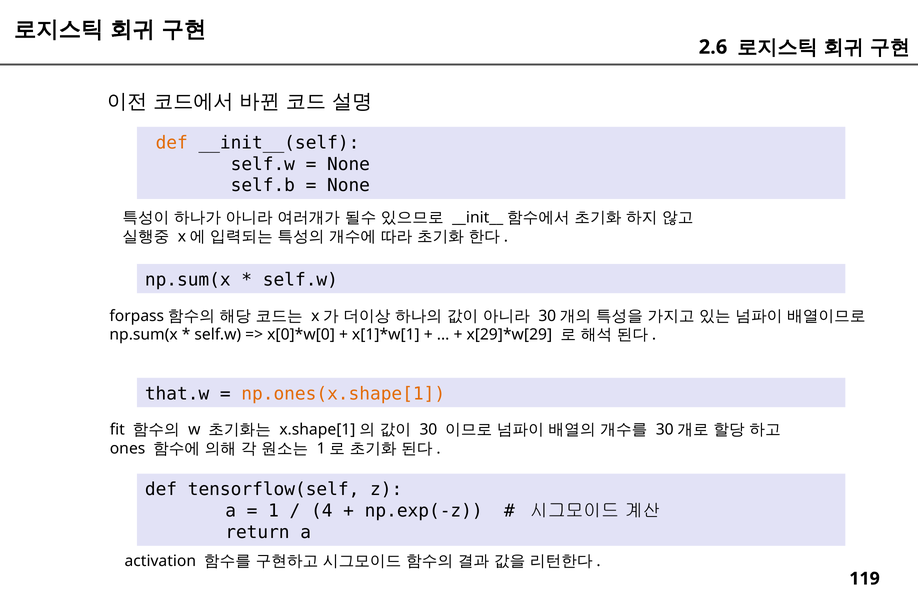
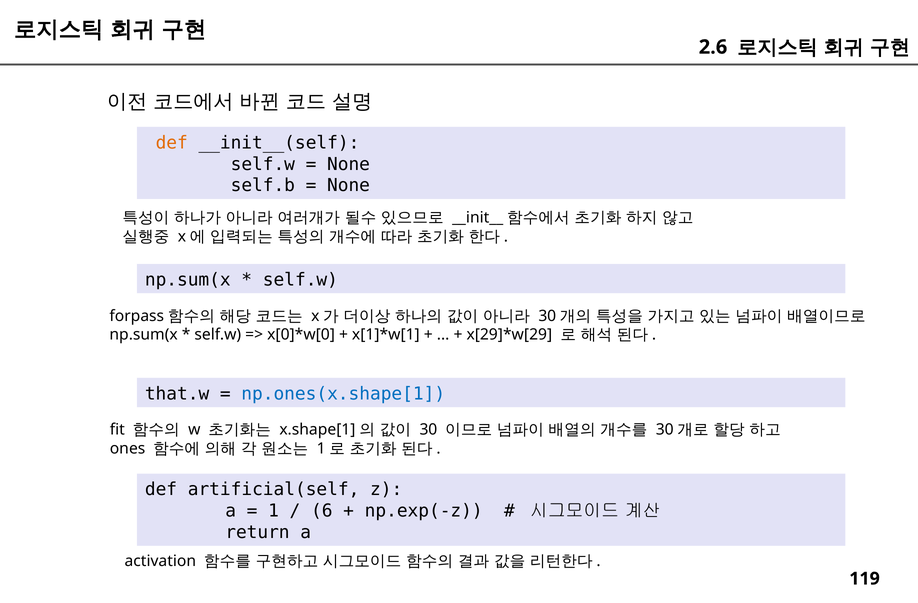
np.ones(x.shape[1 colour: orange -> blue (343, 394)
tensorflow(self: tensorflow(self -> artificial(self (274, 490)
4: 4 -> 6 (322, 511)
